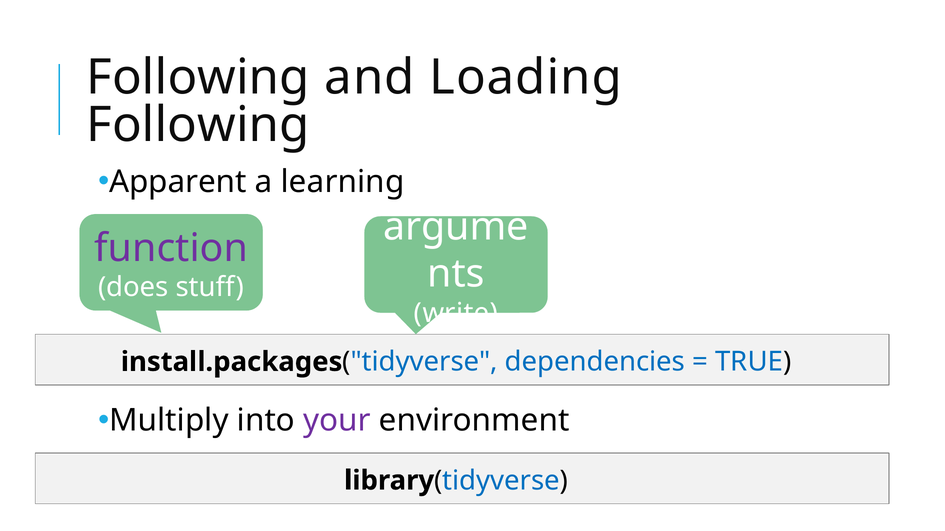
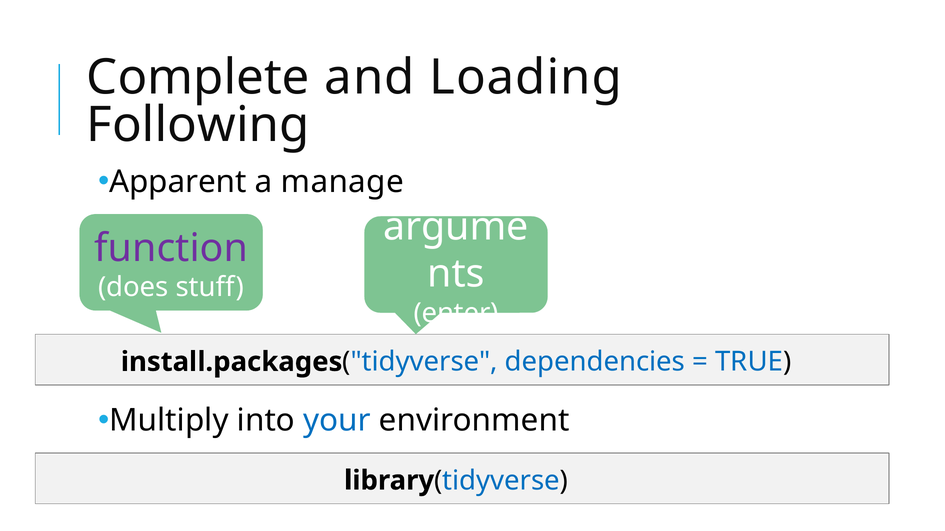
Following: Following -> Complete (198, 78)
learning: learning -> manage (342, 182)
write: write -> enter (456, 314)
your colour: purple -> blue (337, 421)
